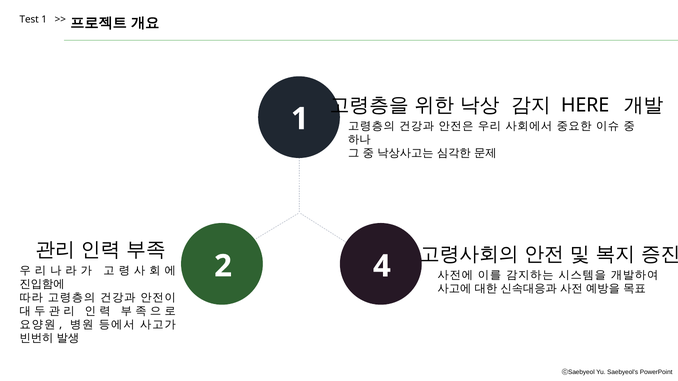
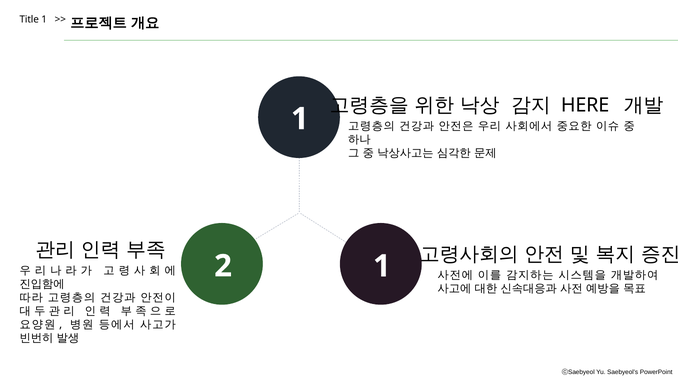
Test: Test -> Title (29, 20)
2 4: 4 -> 1 (382, 266)
